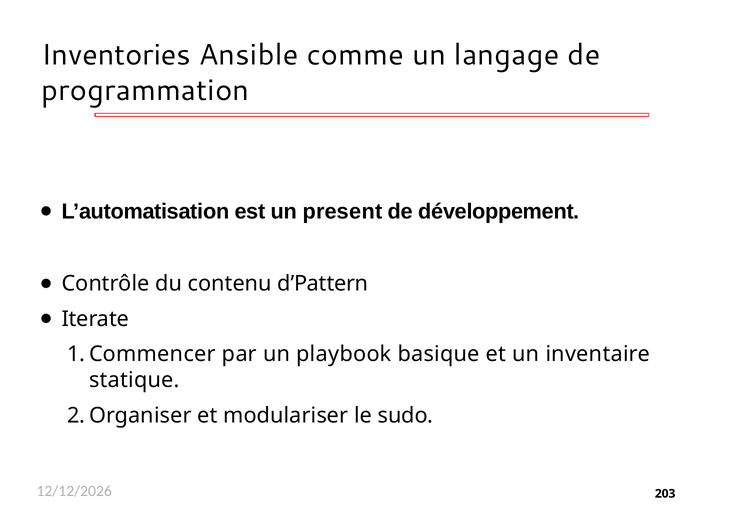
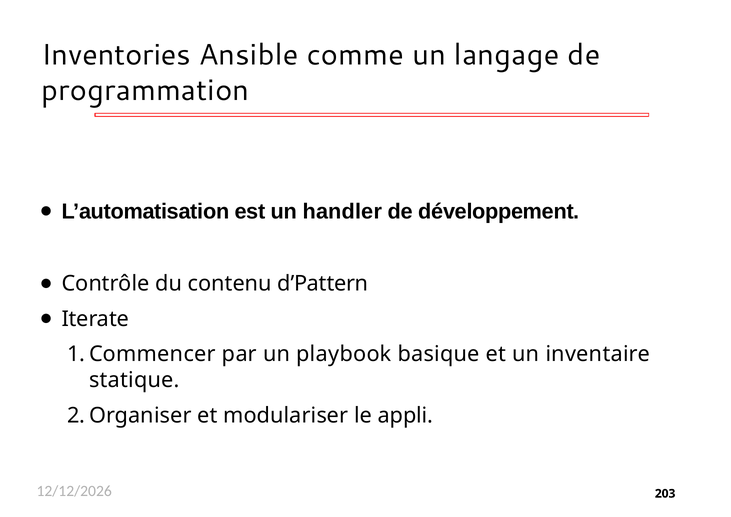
present: present -> handler (342, 211)
sudo: sudo -> appli (406, 415)
